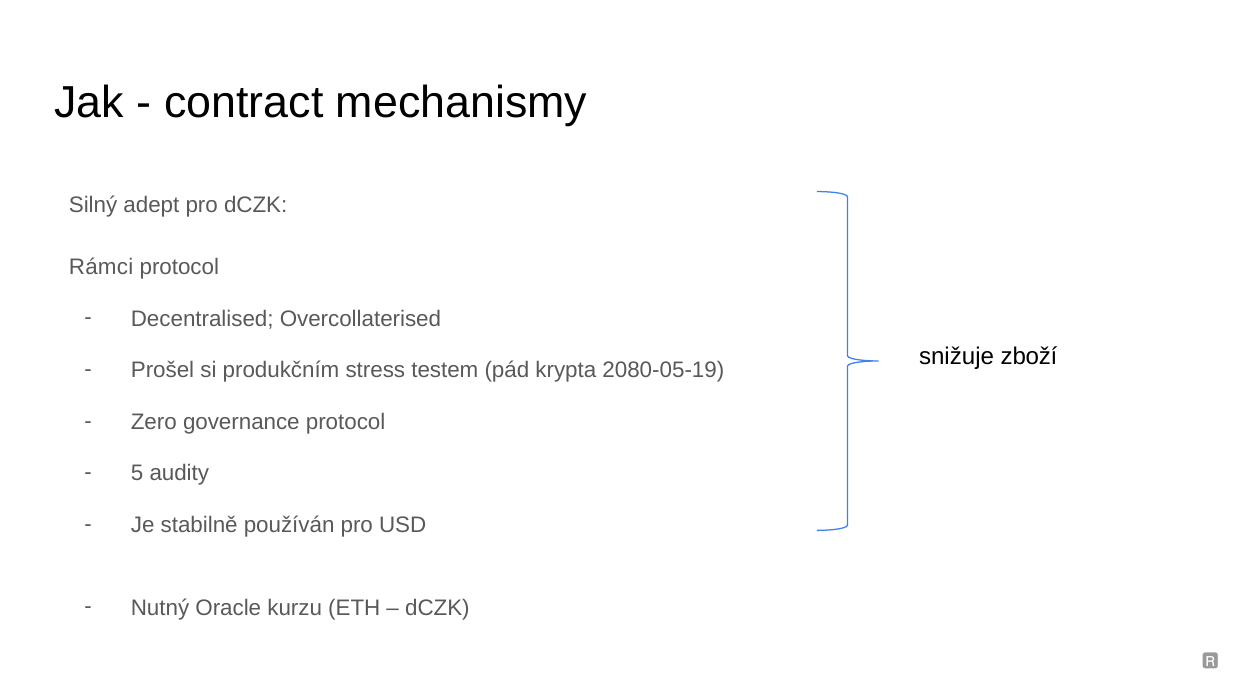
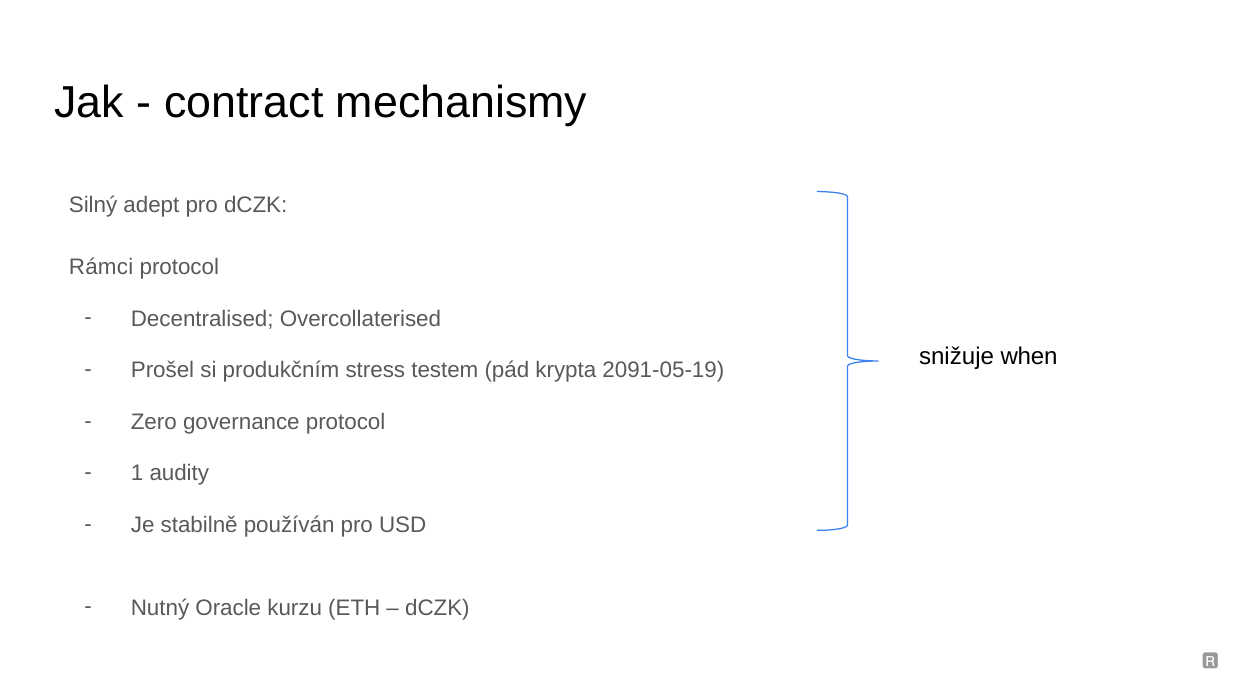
zboží: zboží -> when (1029, 357)
2080-05-19: 2080-05-19 -> 2091-05-19 (663, 370)
5: 5 -> 1 (137, 473)
